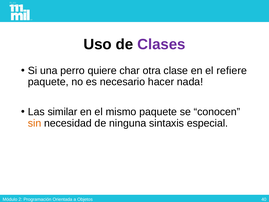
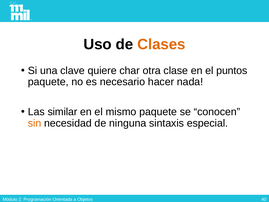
Clases colour: purple -> orange (161, 44)
perro: perro -> clave (73, 70)
refiere: refiere -> puntos (232, 70)
